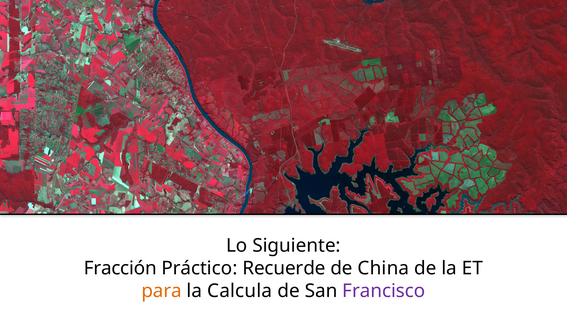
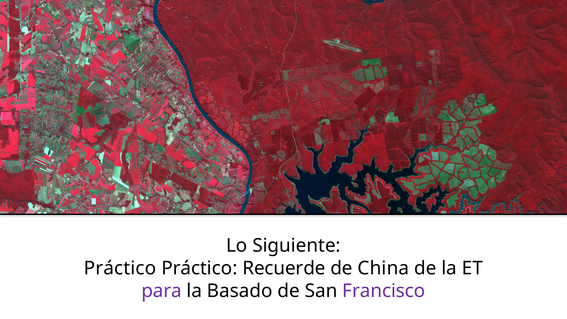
Fracción: Fracción -> Práctico (120, 268)
para colour: orange -> purple (162, 291)
Calcula: Calcula -> Basado (240, 291)
